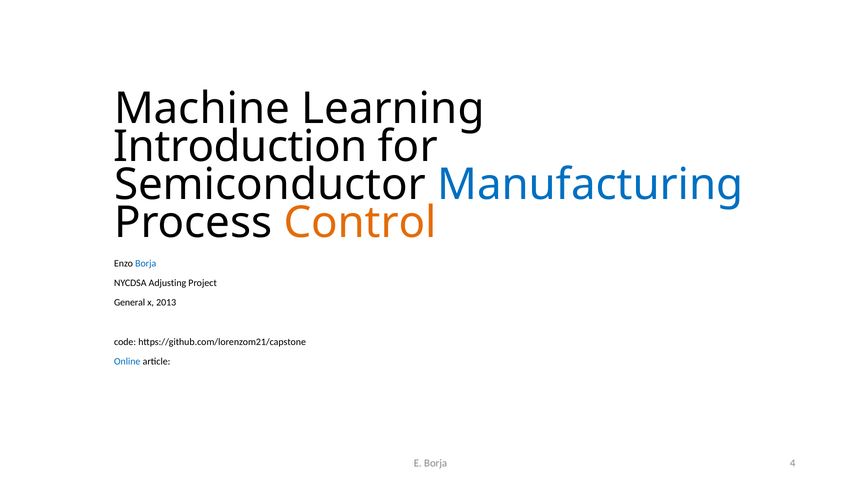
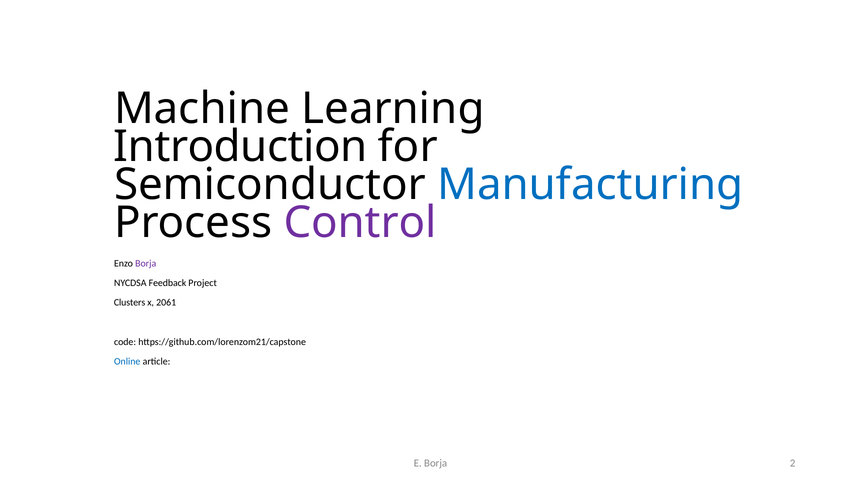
Control colour: orange -> purple (360, 223)
Borja colour: blue -> purple (146, 263)
Adjusting: Adjusting -> Feedback (167, 283)
General: General -> Clusters (130, 302)
2013: 2013 -> 2061 (166, 302)
4: 4 -> 2 (793, 462)
